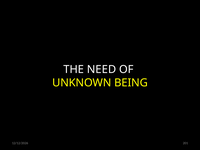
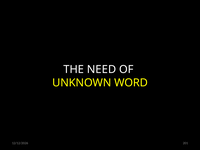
BEING: BEING -> WORD (131, 83)
